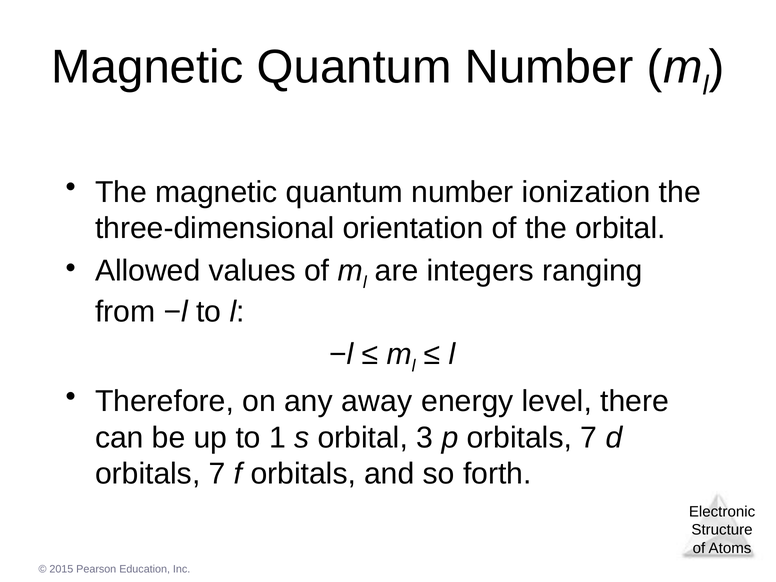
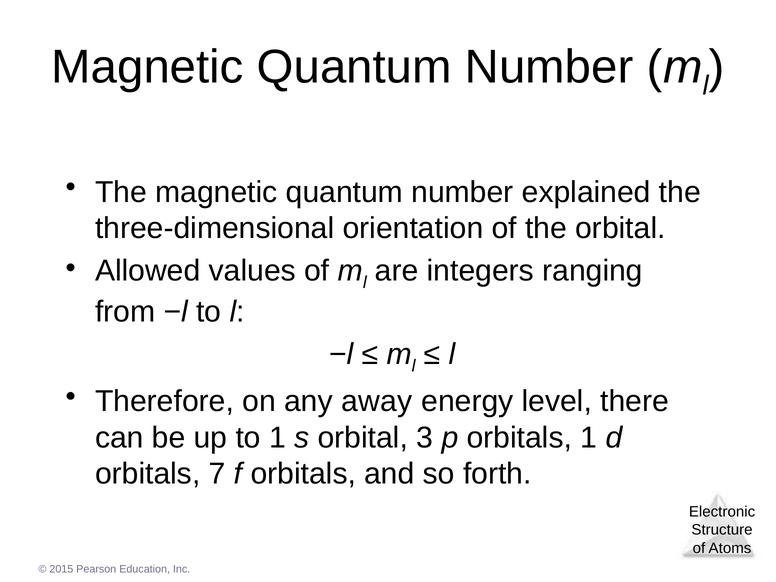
ionization: ionization -> explained (586, 192)
p orbitals 7: 7 -> 1 (589, 438)
